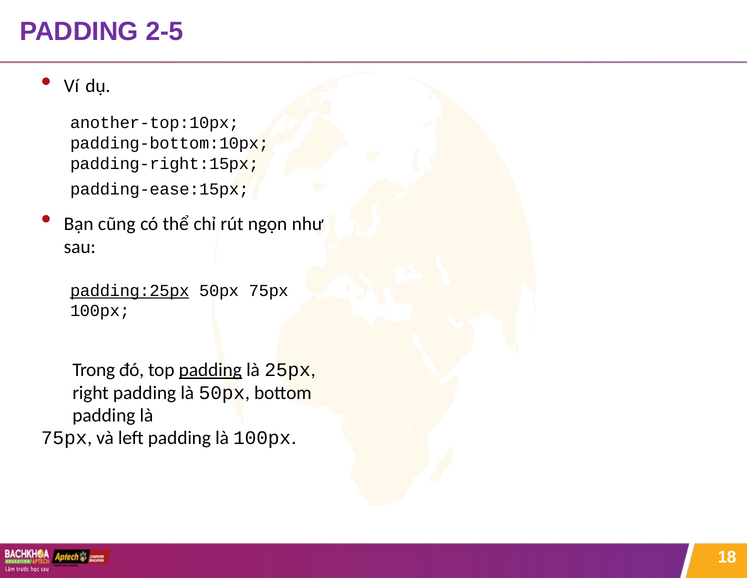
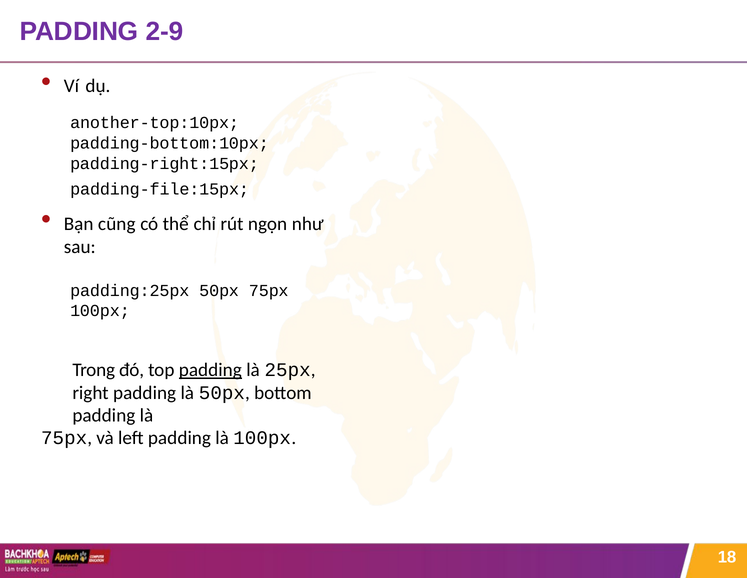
2-5: 2-5 -> 2-9 (165, 32)
padding-ease:15px: padding-ease:15px -> padding-file:15px (160, 189)
padding:25px underline: present -> none (130, 290)
